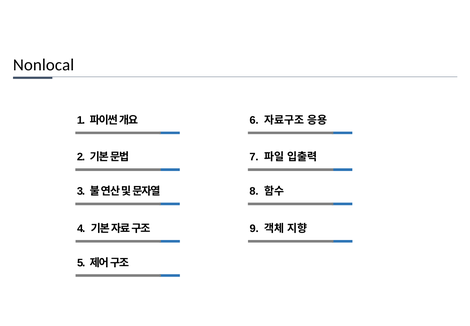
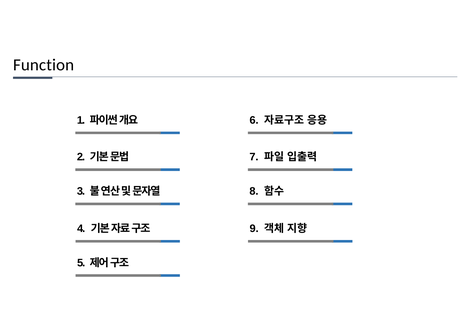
Nonlocal: Nonlocal -> Function (44, 65)
